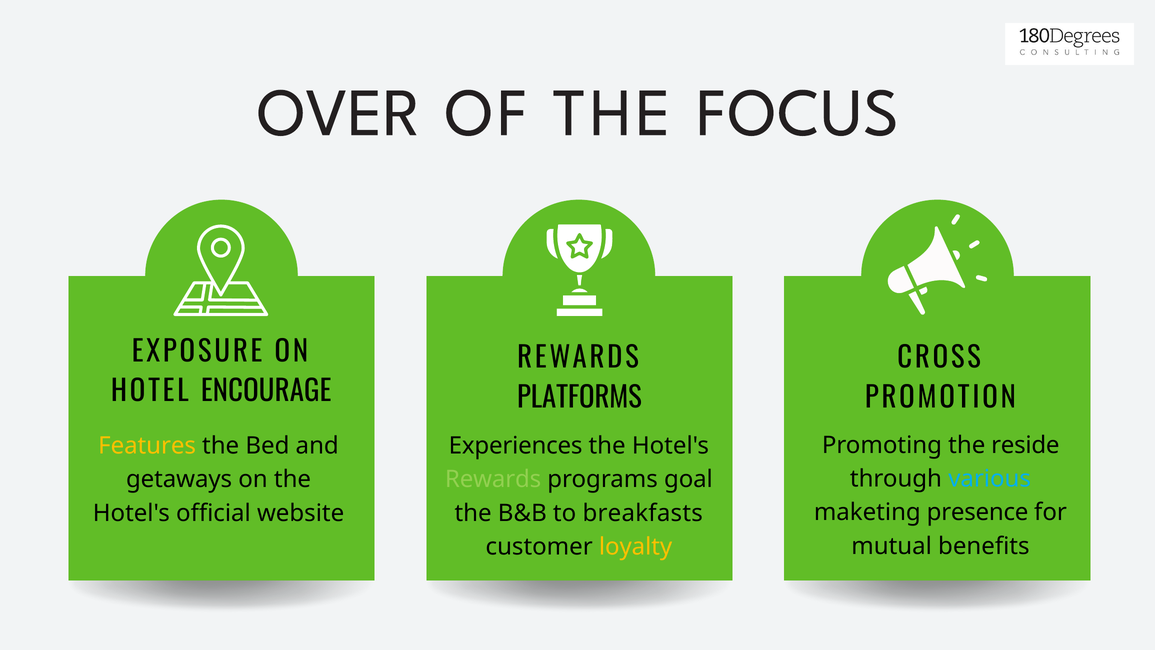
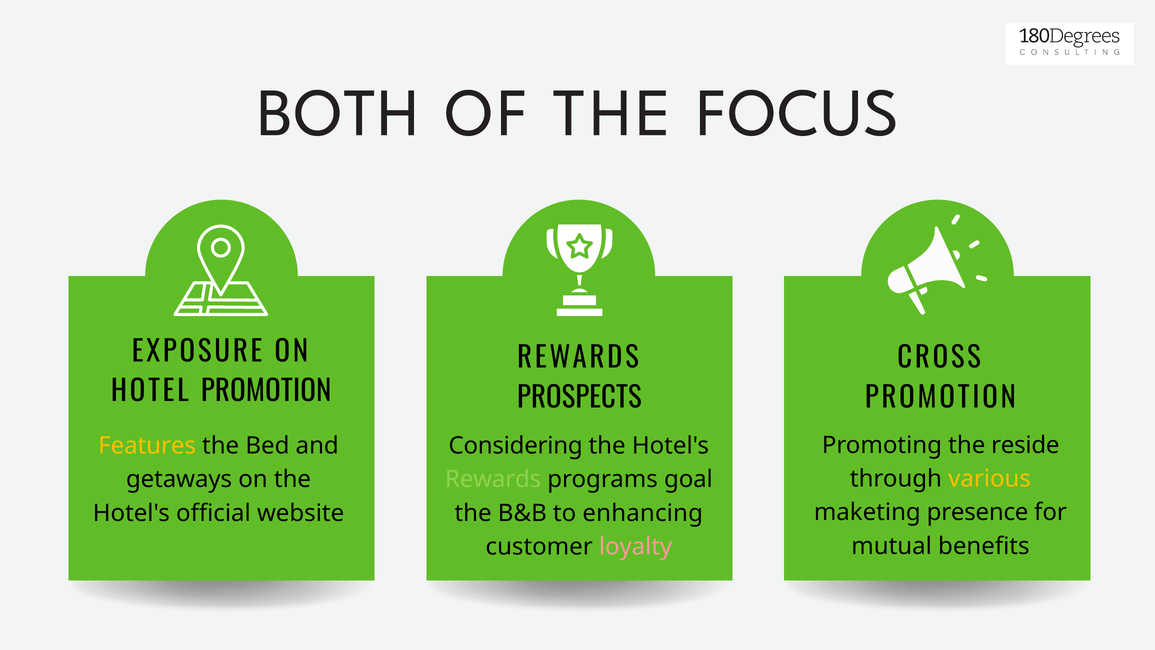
OVER: OVER -> BOTH (338, 113)
HOTEL ENCOURAGE: ENCOURAGE -> PROMOTION (266, 392)
PLATFORMS: PLATFORMS -> PROSPECTS (579, 398)
Experiences: Experiences -> Considering (516, 445)
various colour: light blue -> yellow (990, 479)
breakfasts: breakfasts -> enhancing (643, 513)
loyalty colour: yellow -> pink (636, 547)
